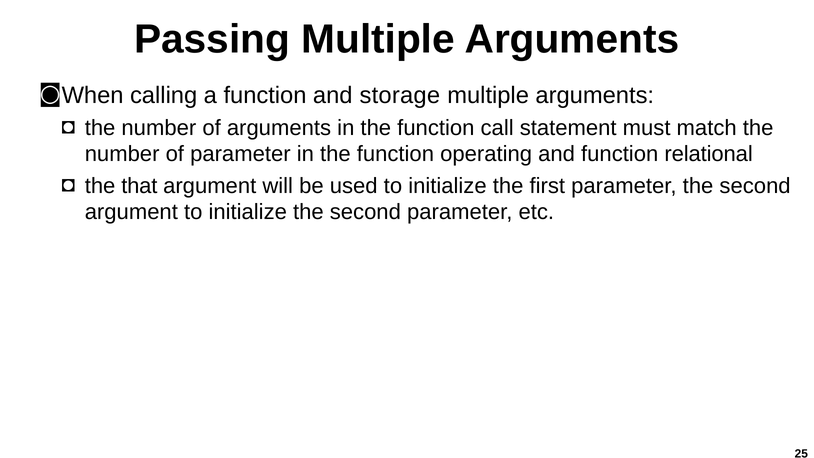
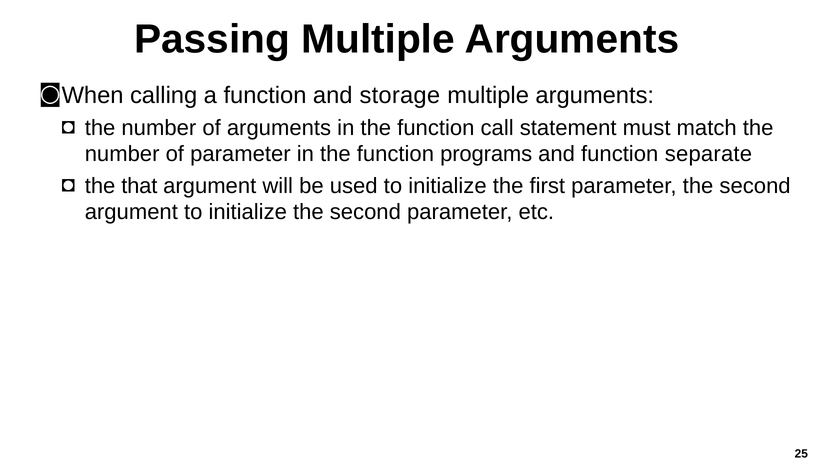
operating: operating -> programs (486, 154)
relational: relational -> separate (708, 154)
